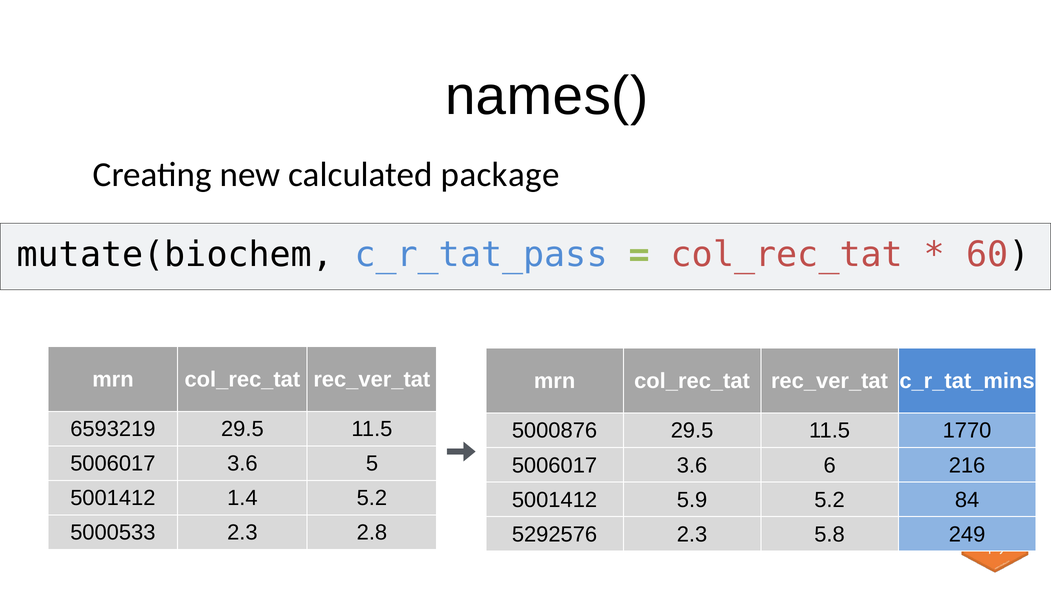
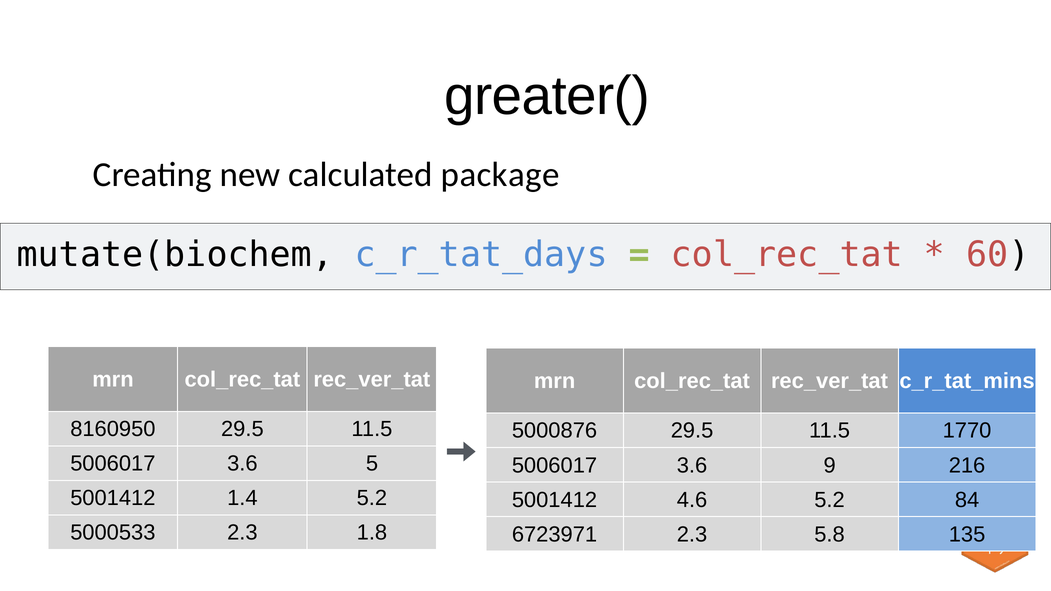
names(: names( -> greater( (547, 96)
c_r_tat_pass: c_r_tat_pass -> c_r_tat_days (481, 255)
6593219: 6593219 -> 8160950 (113, 429)
6: 6 -> 9 (830, 465)
5.9: 5.9 -> 4.6 (692, 500)
2.8: 2.8 -> 1.8 (372, 533)
5292576: 5292576 -> 6723971 (555, 535)
249: 249 -> 135 (967, 535)
